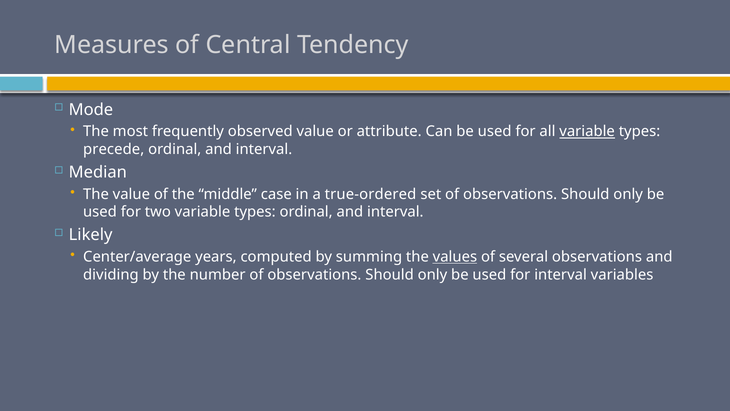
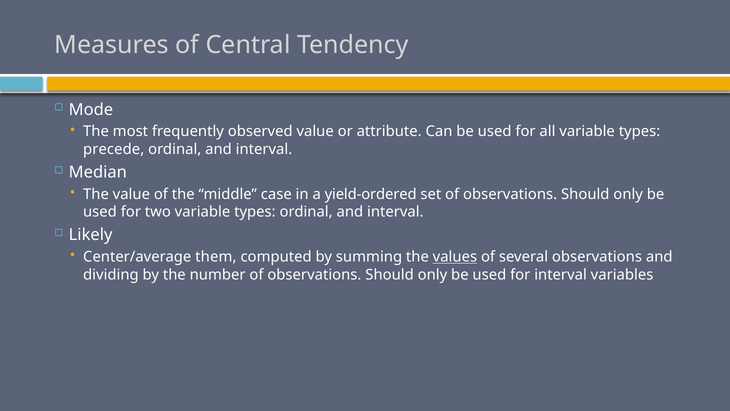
variable underline: present -> none (587, 131)
true-ordered: true-ordered -> yield-ordered (371, 194)
years: years -> them (216, 257)
